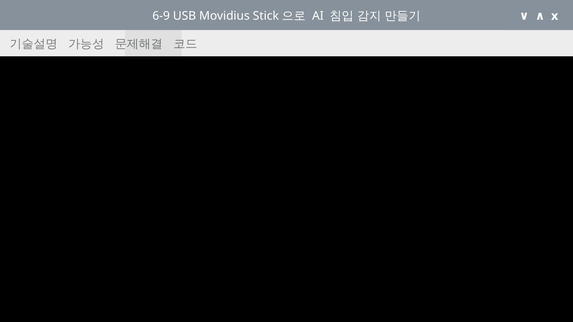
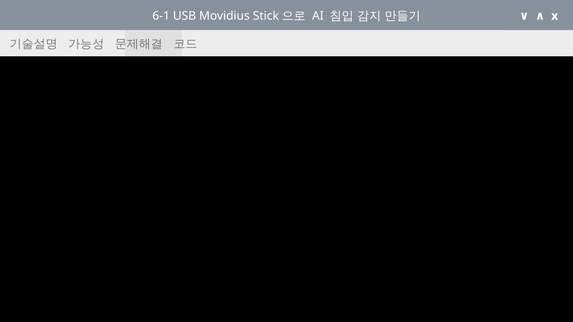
6-9: 6-9 -> 6-1 (161, 16)
